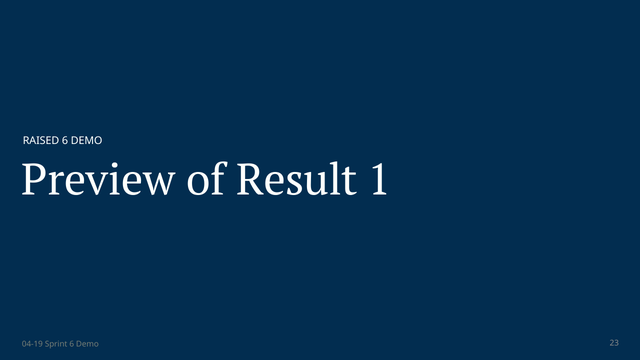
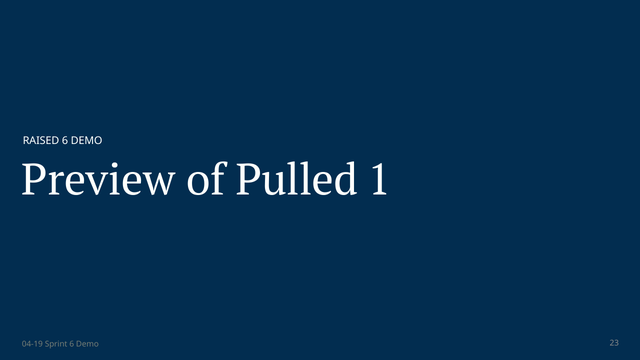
Result: Result -> Pulled (297, 180)
